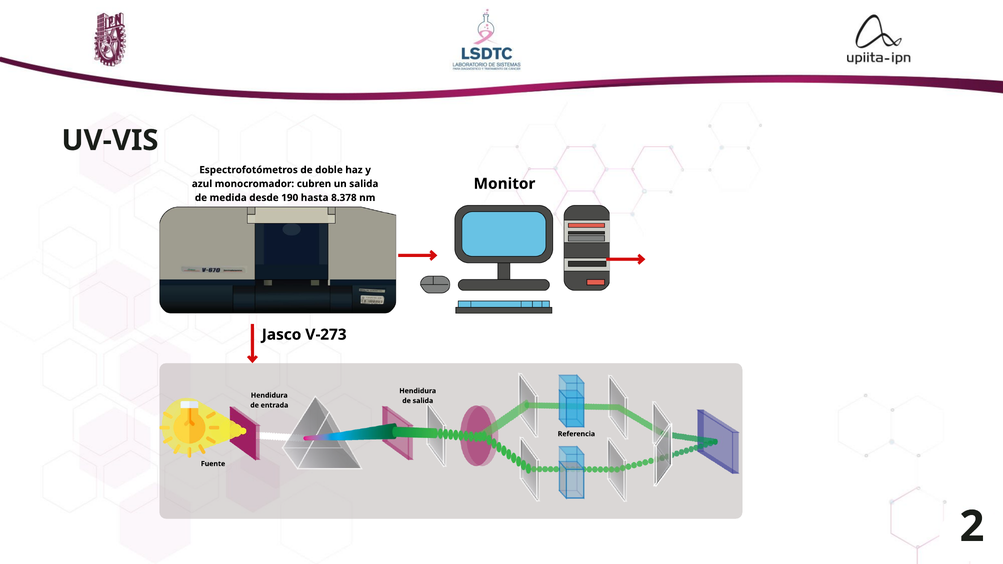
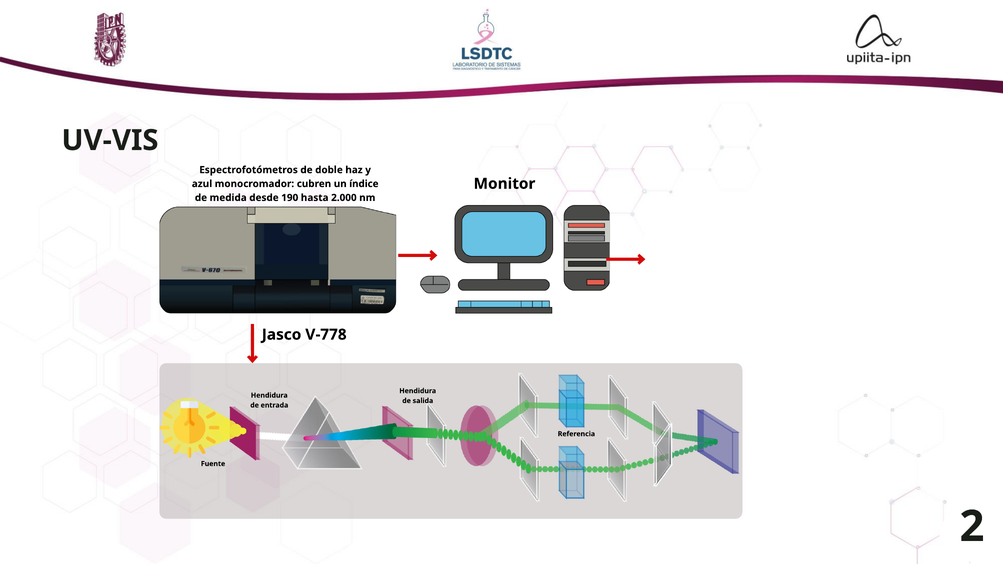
un salida: salida -> índice (364, 184)
8.378: 8.378 -> 2.000 (344, 198)
V-273: V-273 -> V-778 (326, 335)
